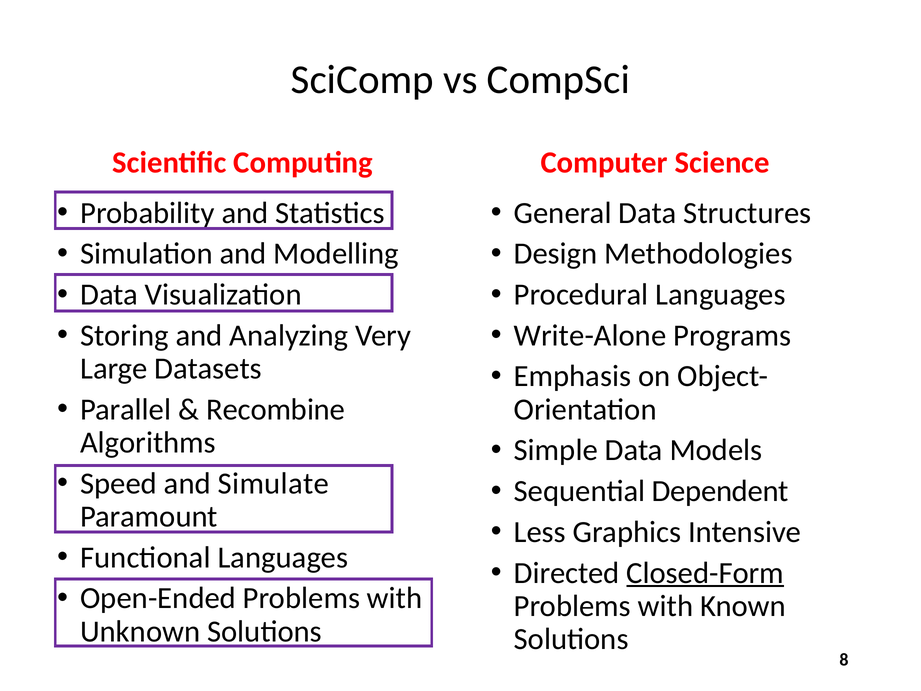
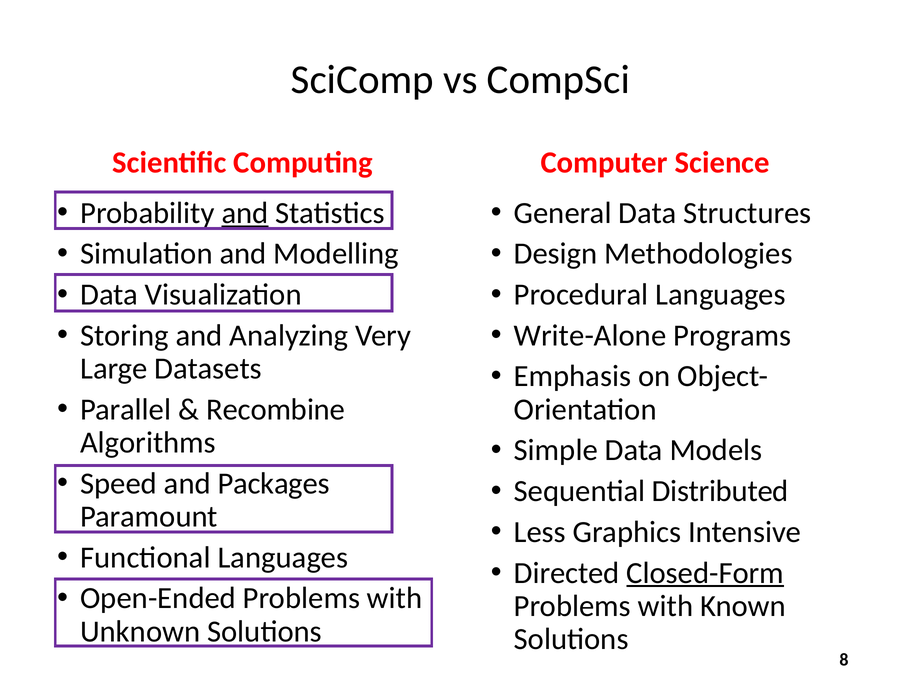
and underline: none -> present (245, 213)
Simulate: Simulate -> Packages (274, 483)
Dependent: Dependent -> Distributed (720, 491)
